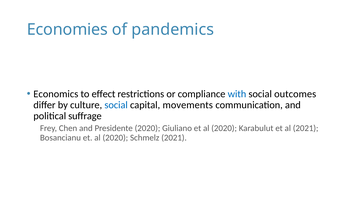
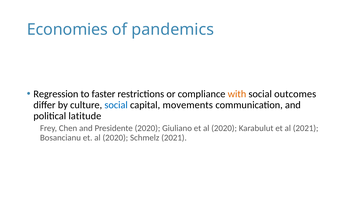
Economics: Economics -> Regression (56, 94)
effect: effect -> faster (104, 94)
with colour: blue -> orange (237, 94)
suffrage: suffrage -> latitude (85, 116)
